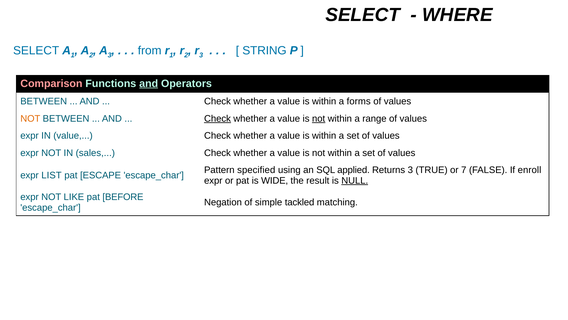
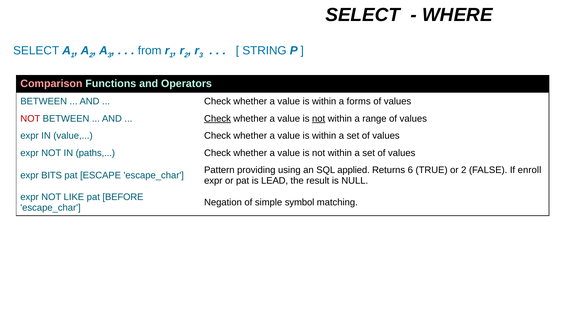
and underline: present -> none (149, 83)
NOT colour: orange -> red (30, 118)
sales: sales -> paths (95, 153)
specified: specified -> providing (256, 170)
Returns 3: 3 -> 6 (410, 170)
or 7: 7 -> 2 (464, 170)
LIST: LIST -> BITS (52, 175)
WIDE: WIDE -> LEAD (275, 180)
NULL underline: present -> none (355, 180)
tackled: tackled -> symbol (300, 202)
